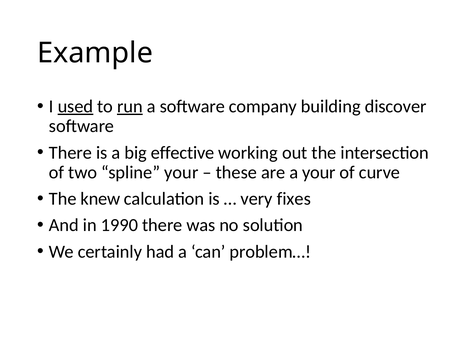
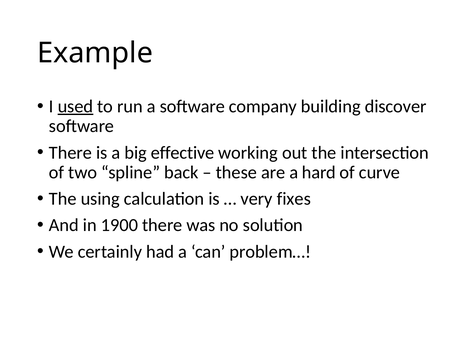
run underline: present -> none (130, 106)
spline your: your -> back (181, 172)
a your: your -> hard (319, 172)
knew: knew -> using (100, 199)
1990: 1990 -> 1900 (119, 225)
